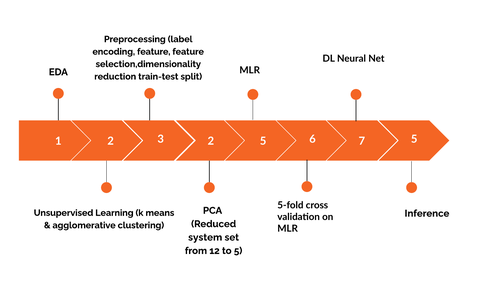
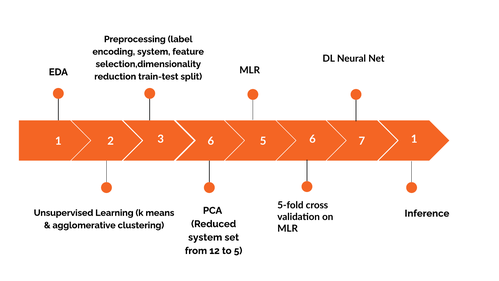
encoding feature: feature -> system (154, 52)
3 2: 2 -> 6 (211, 141)
7 5: 5 -> 1 (414, 139)
